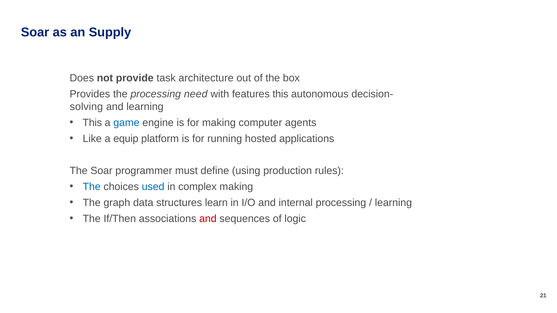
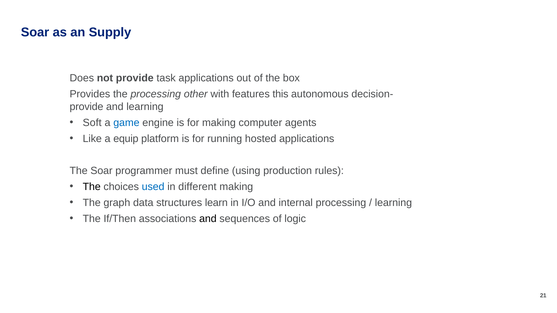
task architecture: architecture -> applications (206, 78)
need: need -> other (196, 94)
solving: solving -> provide (86, 107)
This: This -> Soft (92, 123)
The colour: blue -> black (92, 187)
complex: complex -> different (197, 187)
and colour: red -> black (208, 219)
